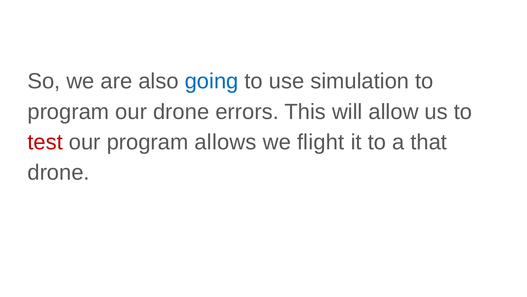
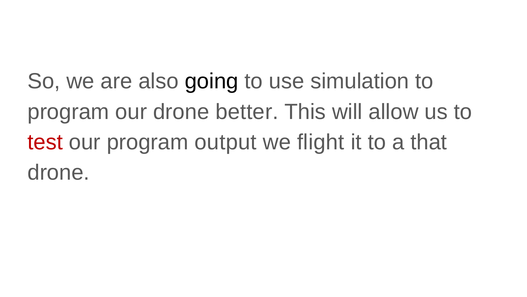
going colour: blue -> black (212, 81)
errors: errors -> better (247, 112)
allows: allows -> output (226, 142)
